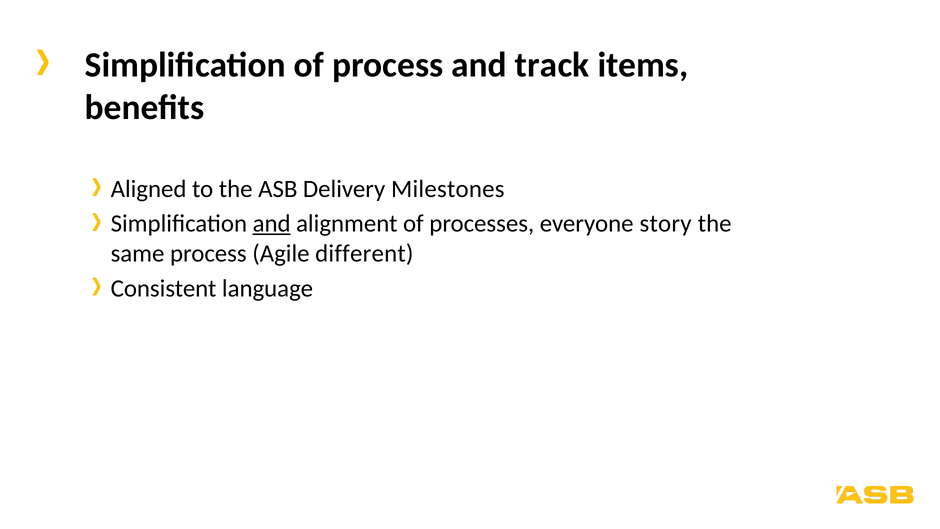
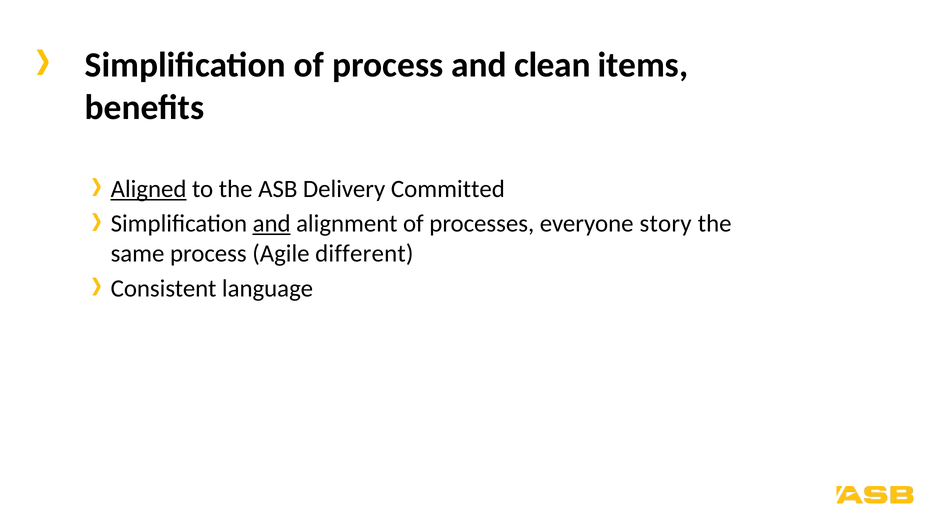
track: track -> clean (552, 65)
Aligned underline: none -> present (149, 189)
Milestones: Milestones -> Committed (448, 189)
